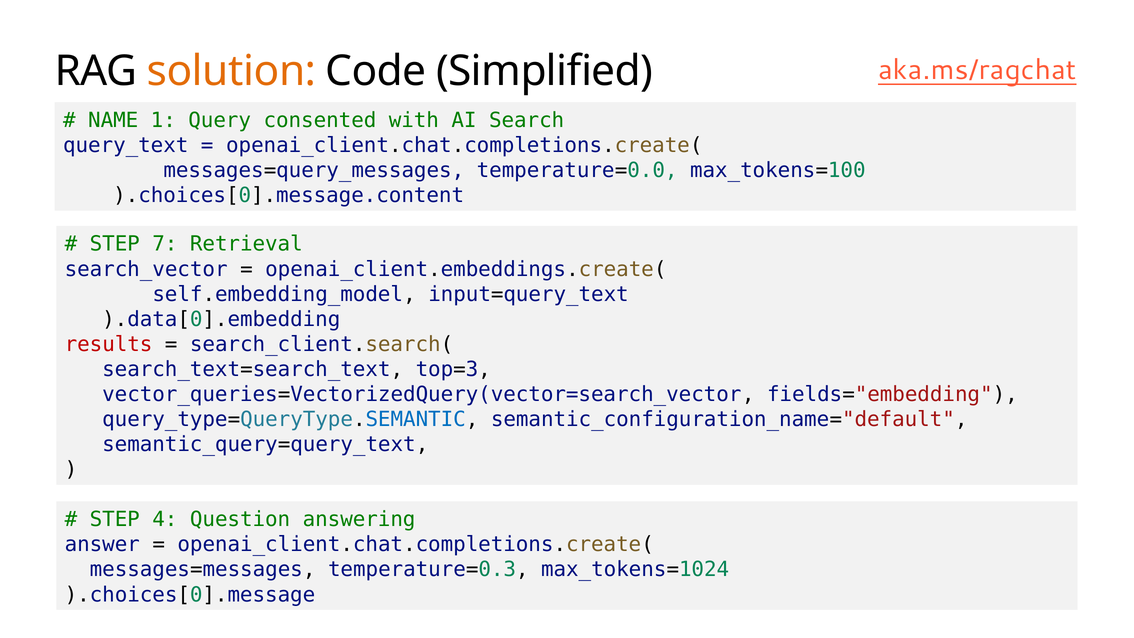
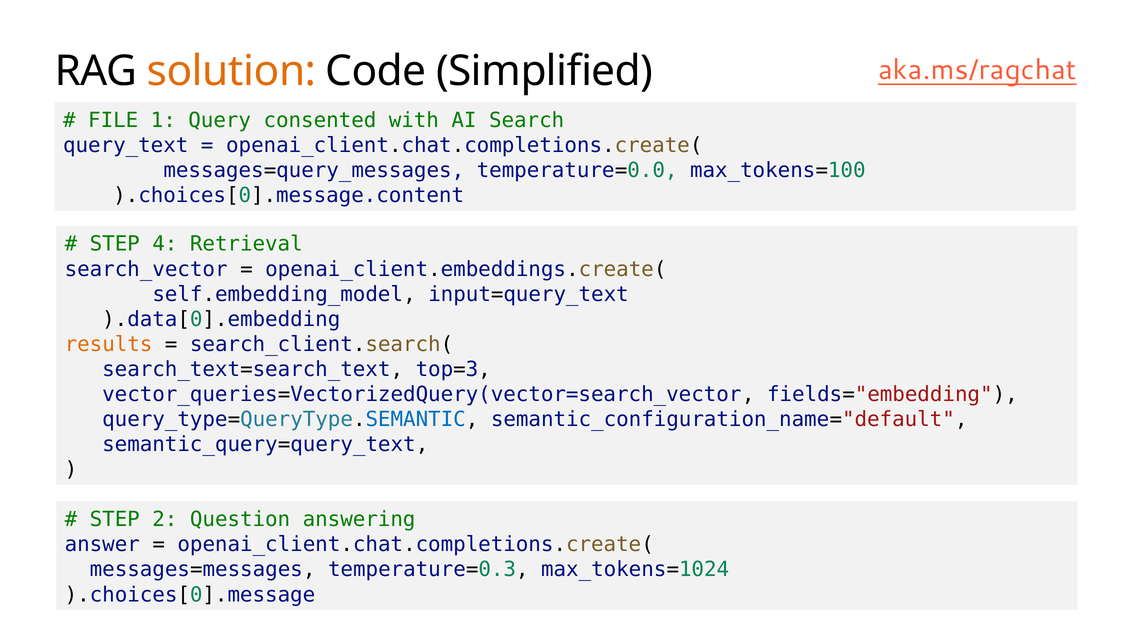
NAME: NAME -> FILE (113, 120)
7: 7 -> 4 (165, 244)
results colour: red -> orange (109, 344)
4: 4 -> 2 (165, 519)
